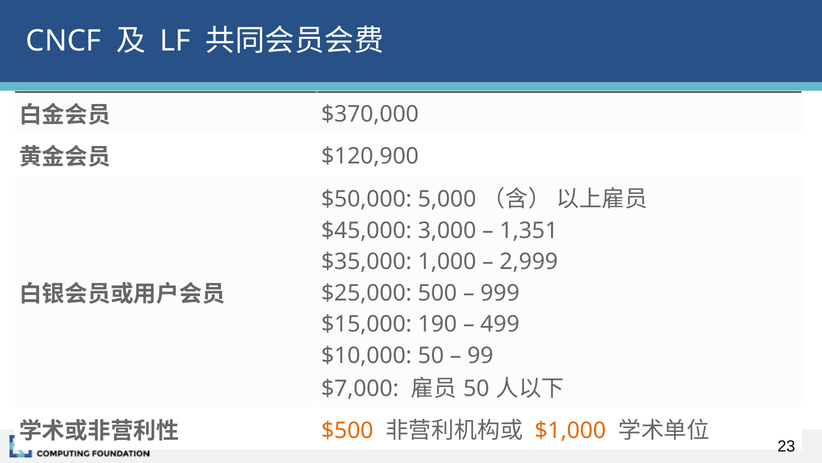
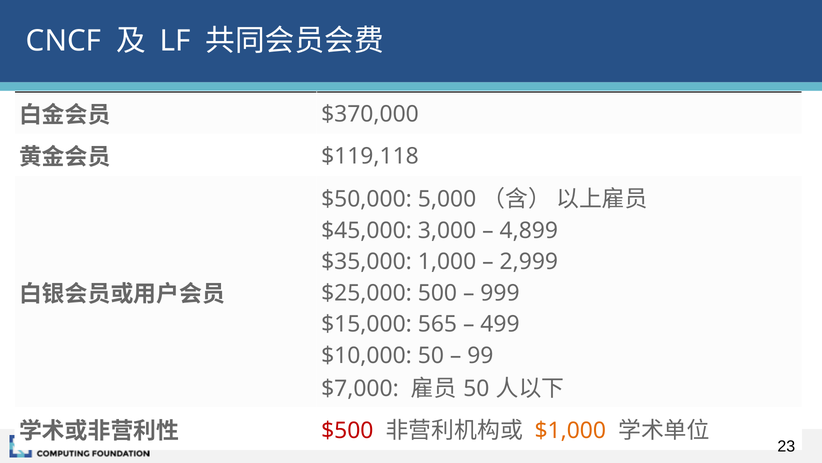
$120,900: $120,900 -> $119,118 (370, 156)
1,351: 1,351 -> 4,899 (529, 230)
190: 190 -> 565 (437, 324)
$500 colour: orange -> red (347, 430)
